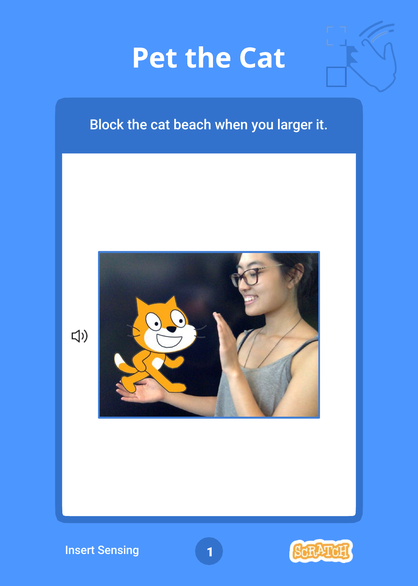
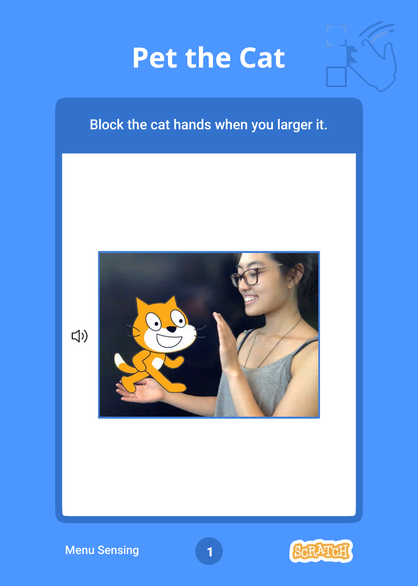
beach: beach -> hands (192, 125)
Insert: Insert -> Menu (80, 550)
